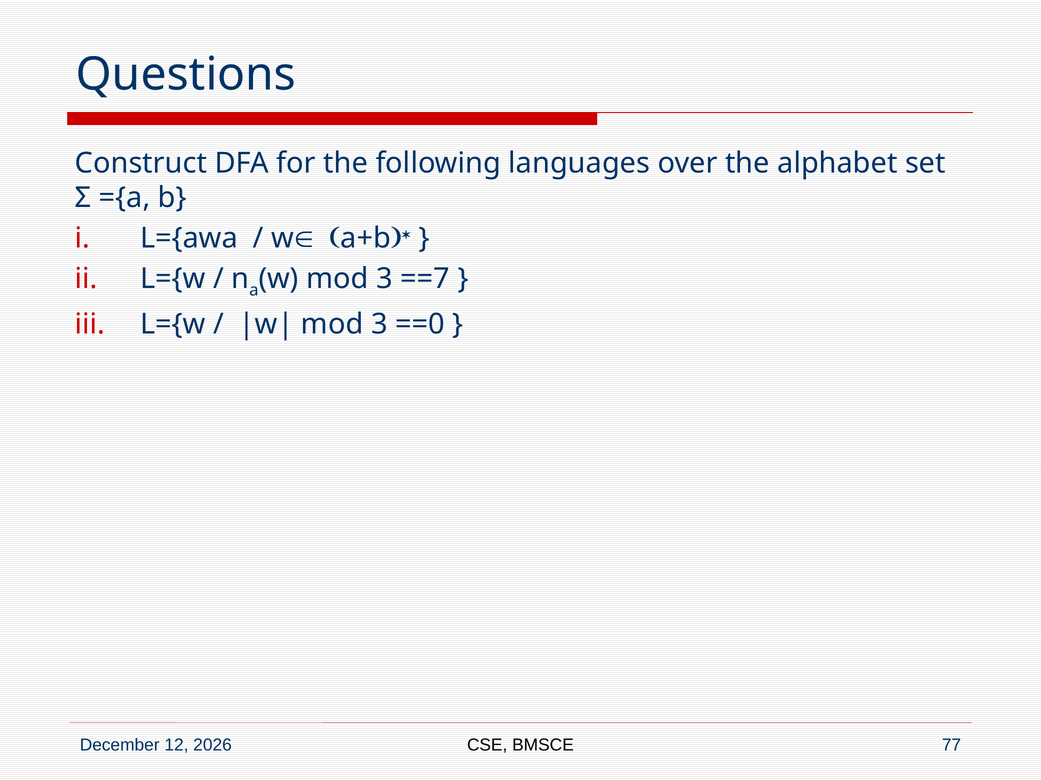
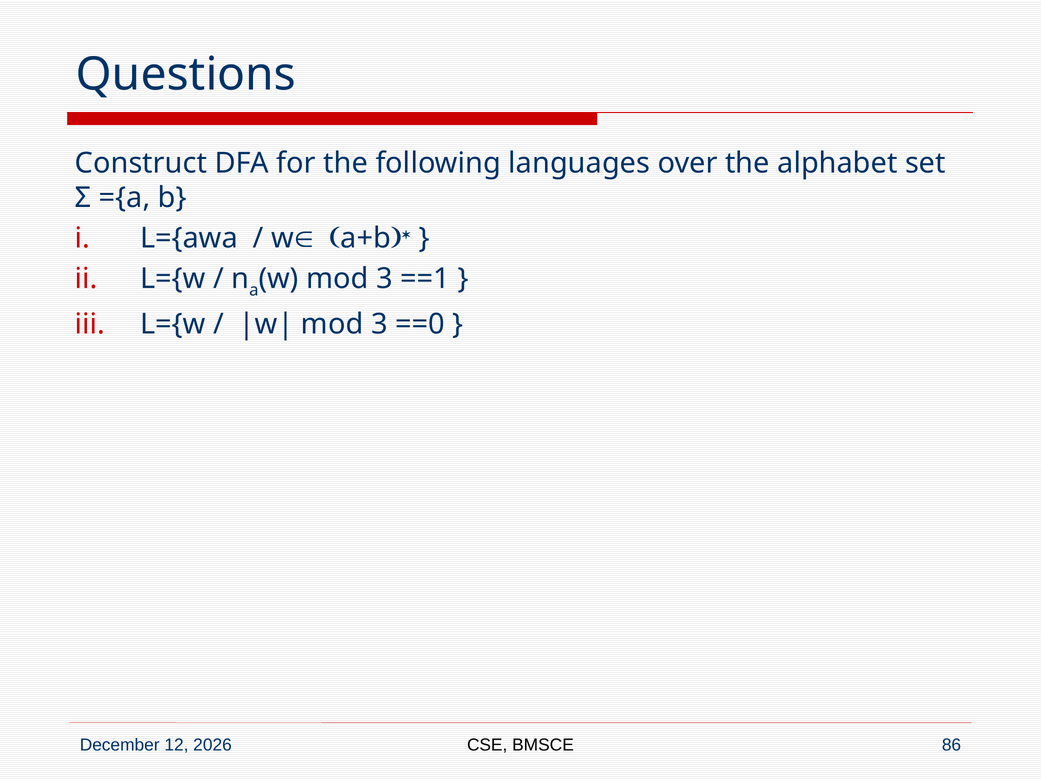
==7: ==7 -> ==1 (425, 279)
77: 77 -> 86 (952, 746)
